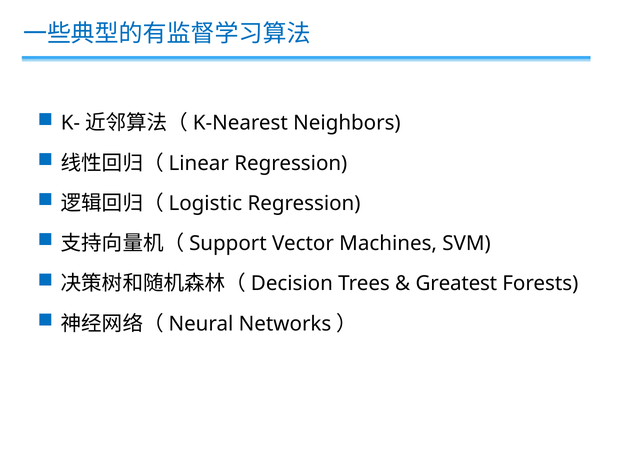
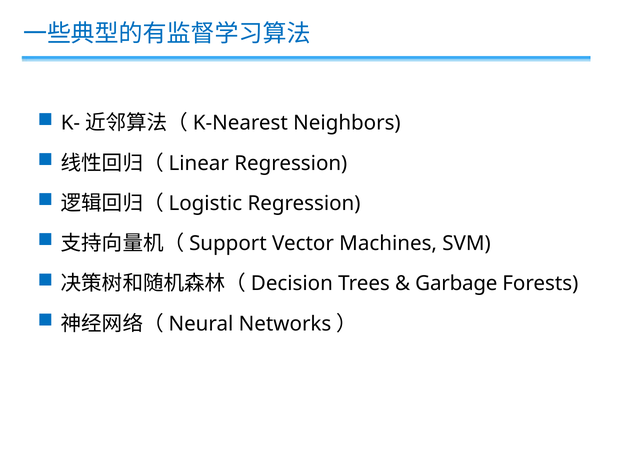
Greatest: Greatest -> Garbage (456, 284)
